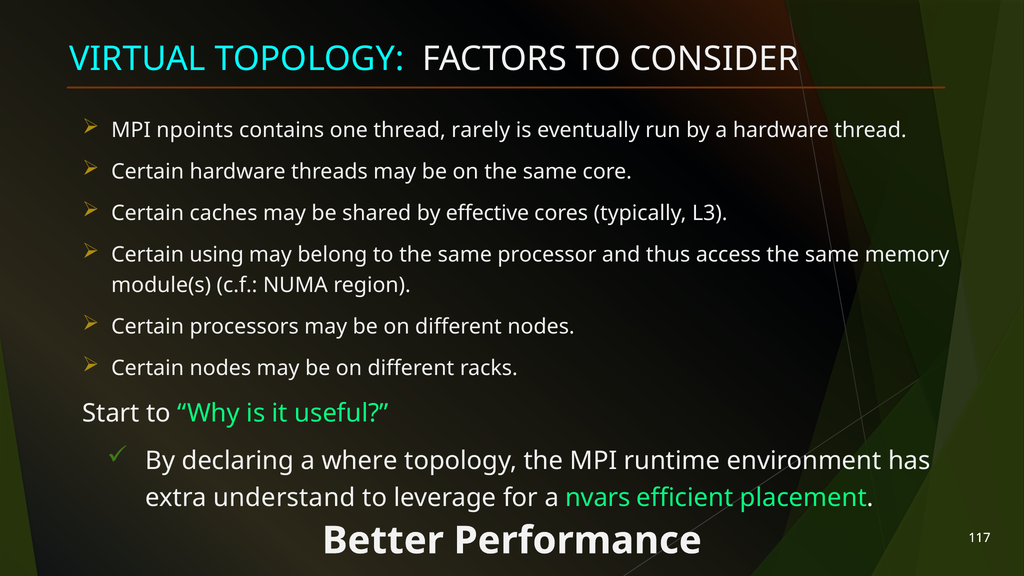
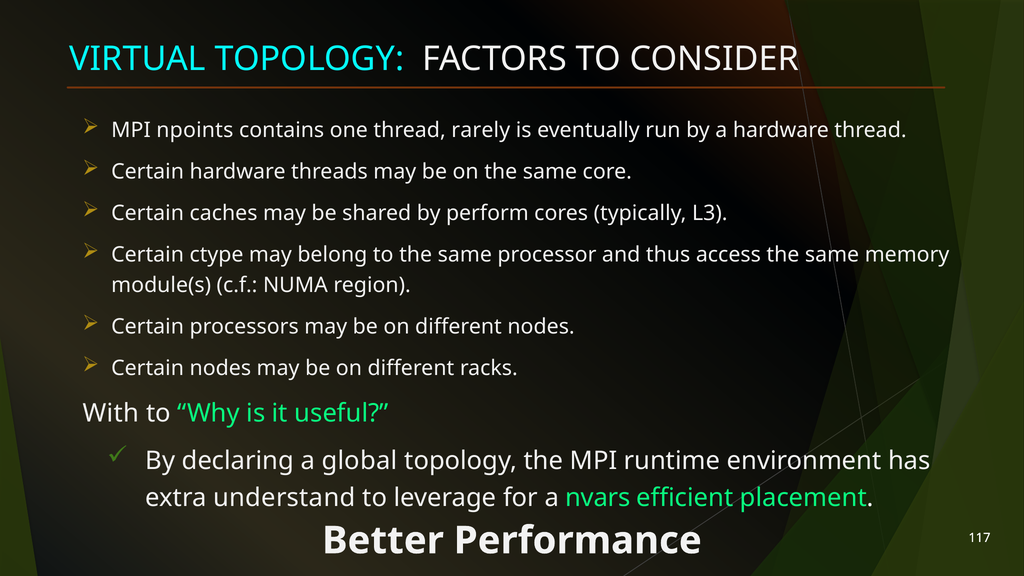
effective: effective -> perform (487, 213)
using: using -> ctype (217, 255)
Start: Start -> With (111, 413)
where: where -> global (359, 461)
